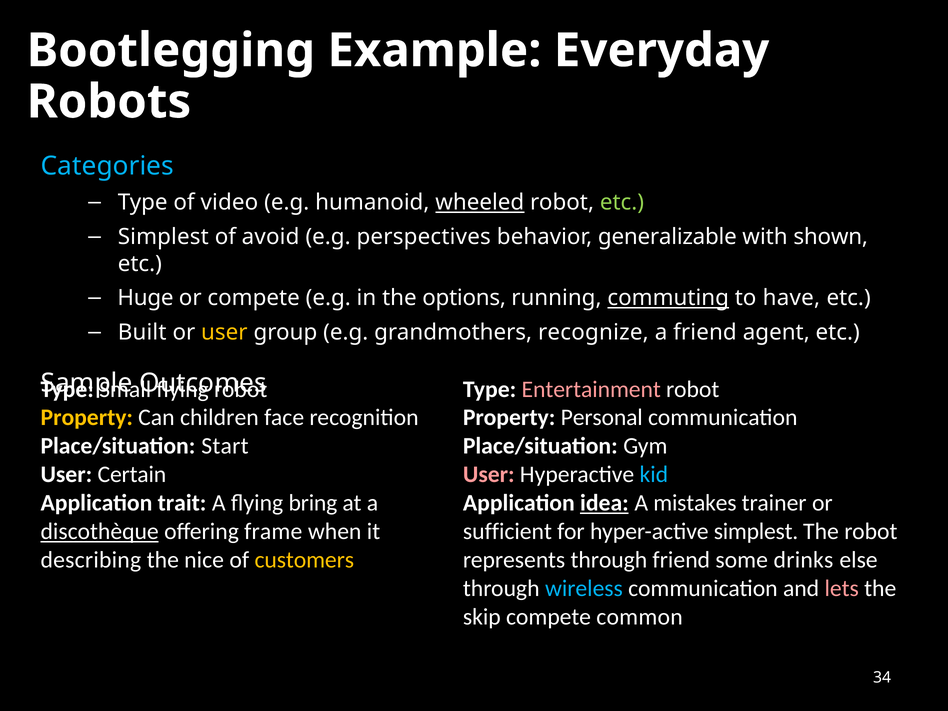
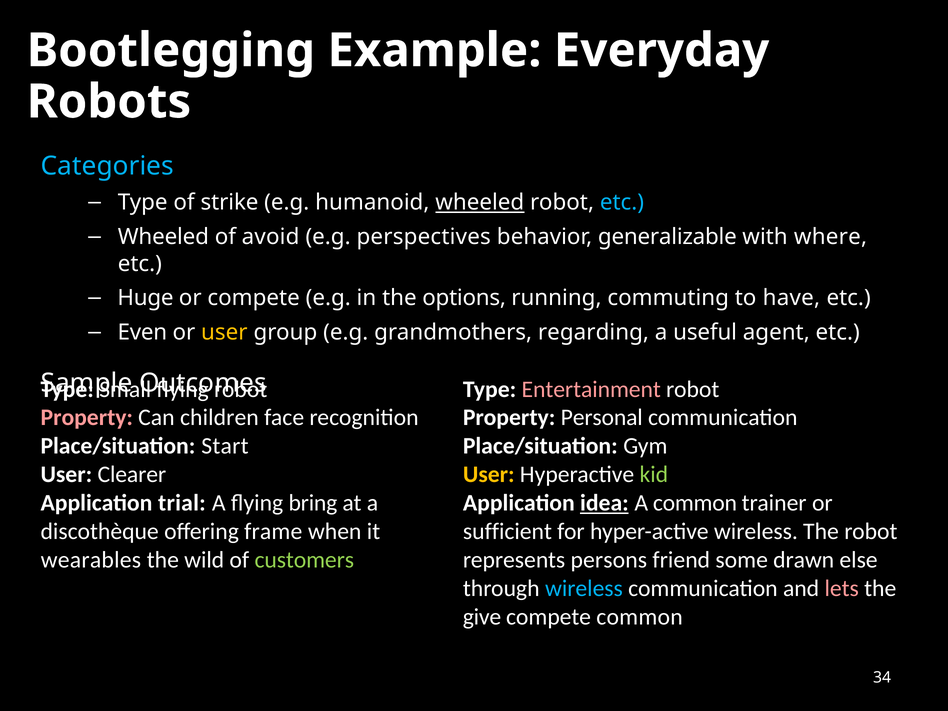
video: video -> strike (230, 203)
etc colour: light green -> light blue (622, 203)
Simplest: Simplest -> Wheeled (163, 237)
shown: shown -> where (830, 237)
commuting underline: present -> none (668, 298)
Built: Built -> Even (142, 332)
recognize: recognize -> regarding (593, 332)
a friend: friend -> useful (705, 332)
Property colour: yellow -> pink (87, 418)
Certain: Certain -> Clearer (132, 475)
User colour: pink -> yellow (489, 475)
kid colour: light blue -> light green (654, 475)
trait: trait -> trial (182, 503)
A mistakes: mistakes -> common (695, 503)
discothèque underline: present -> none (100, 531)
hyper-active simplest: simplest -> wireless (756, 531)
describing: describing -> wearables (91, 560)
nice: nice -> wild (204, 560)
customers colour: yellow -> light green (304, 560)
represents through: through -> persons (609, 560)
drinks: drinks -> drawn (804, 560)
skip: skip -> give (482, 617)
